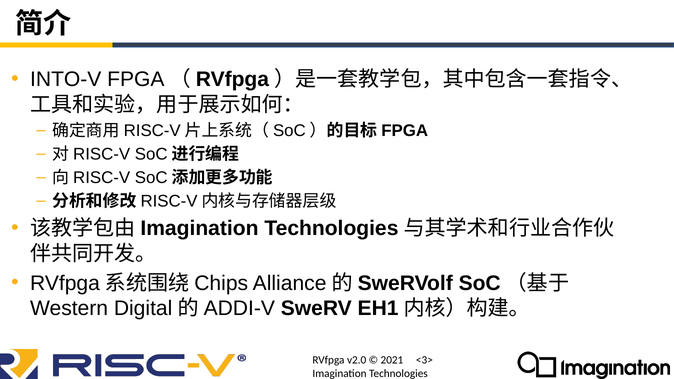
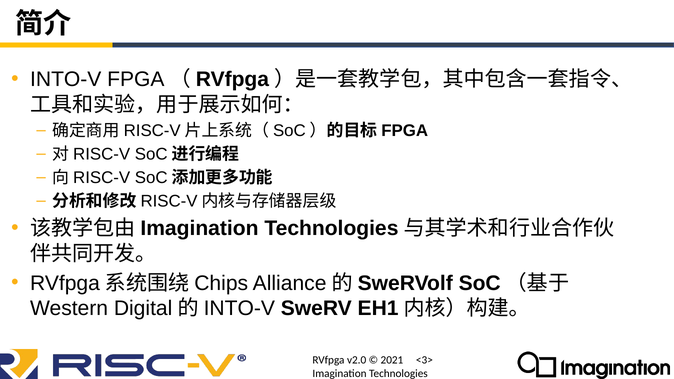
ADDI-V: ADDI-V -> INTO-V (239, 309)
